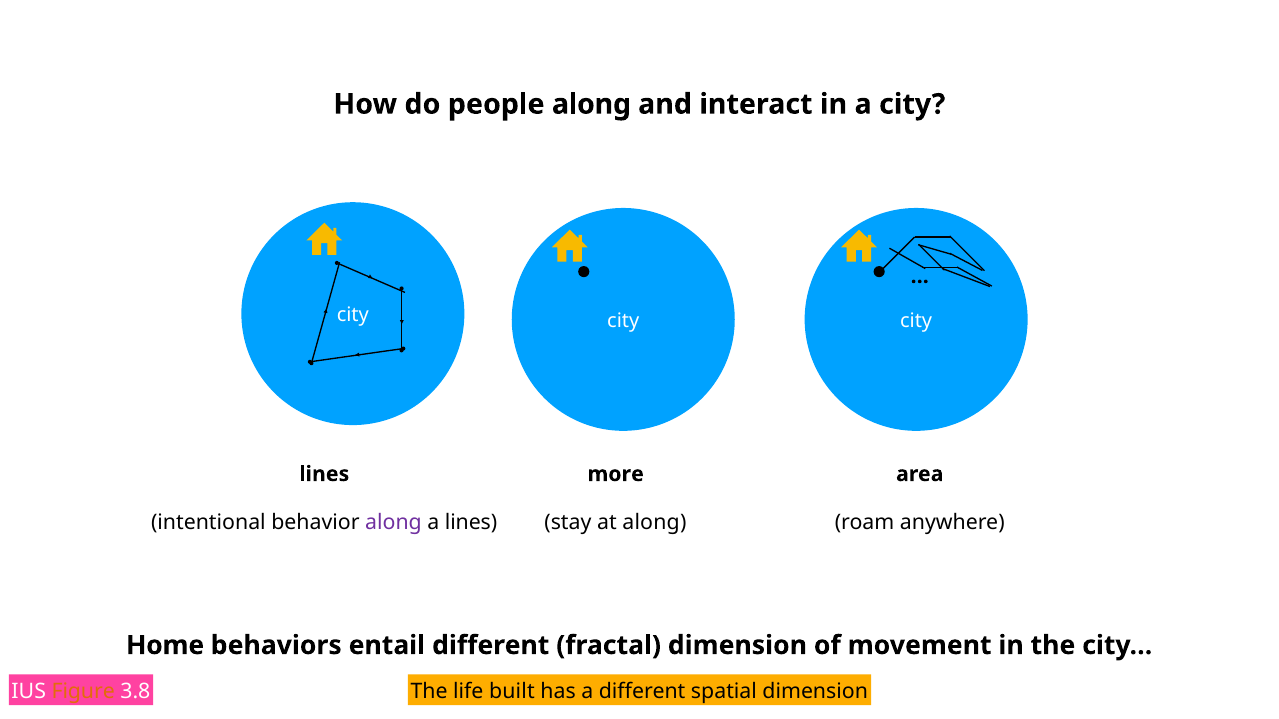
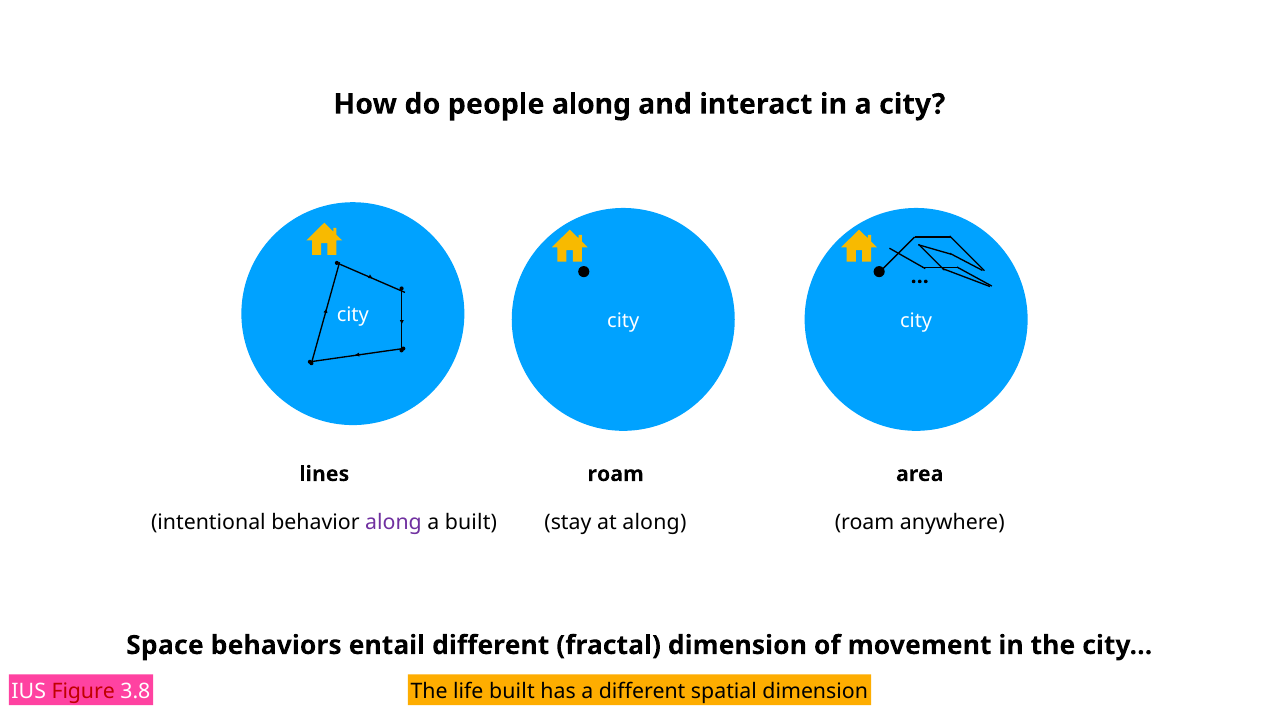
lines more: more -> roam (616, 474)
a lines: lines -> built (471, 522)
Home: Home -> Space (165, 646)
Figure colour: orange -> red (83, 692)
